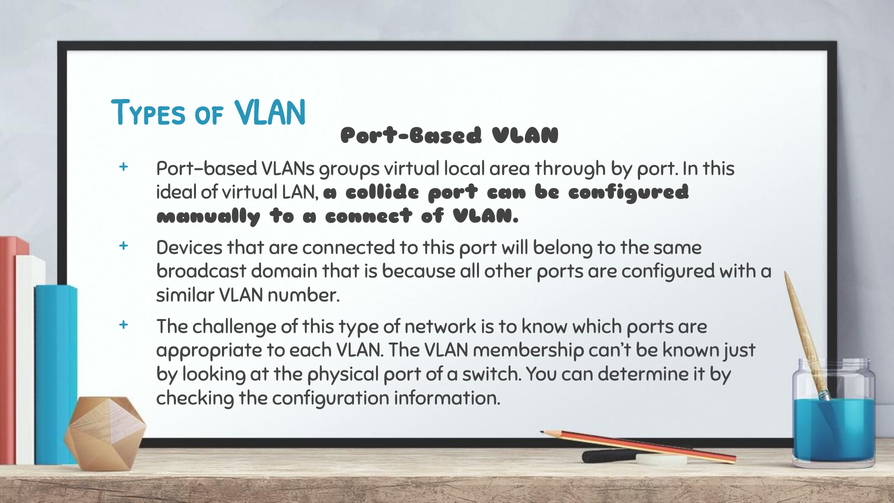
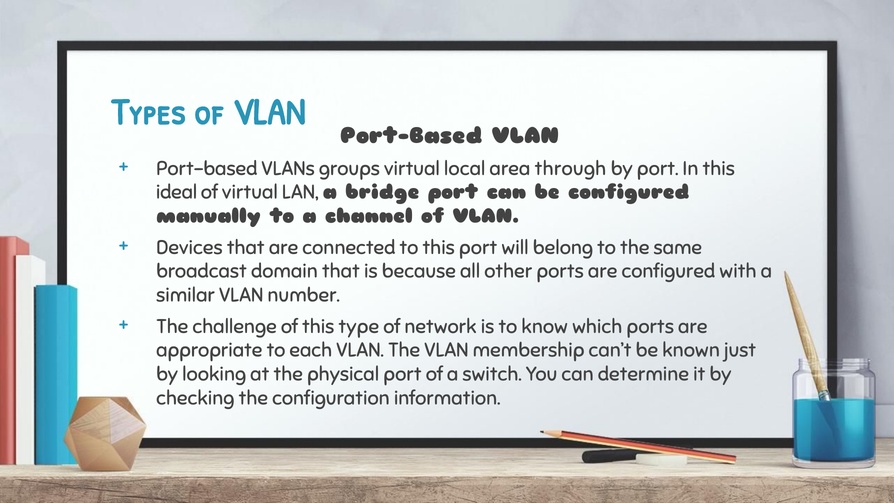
collide: collide -> bridge (382, 192)
connect: connect -> channel (369, 216)
